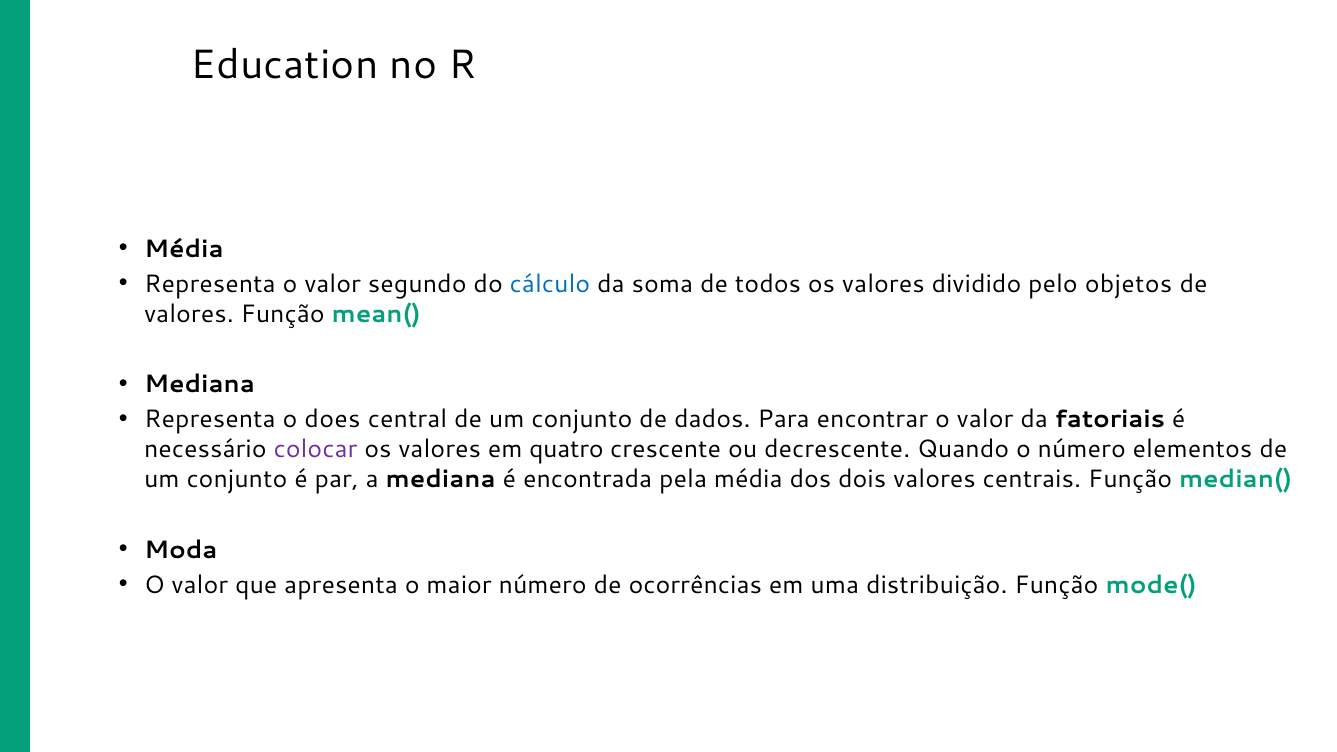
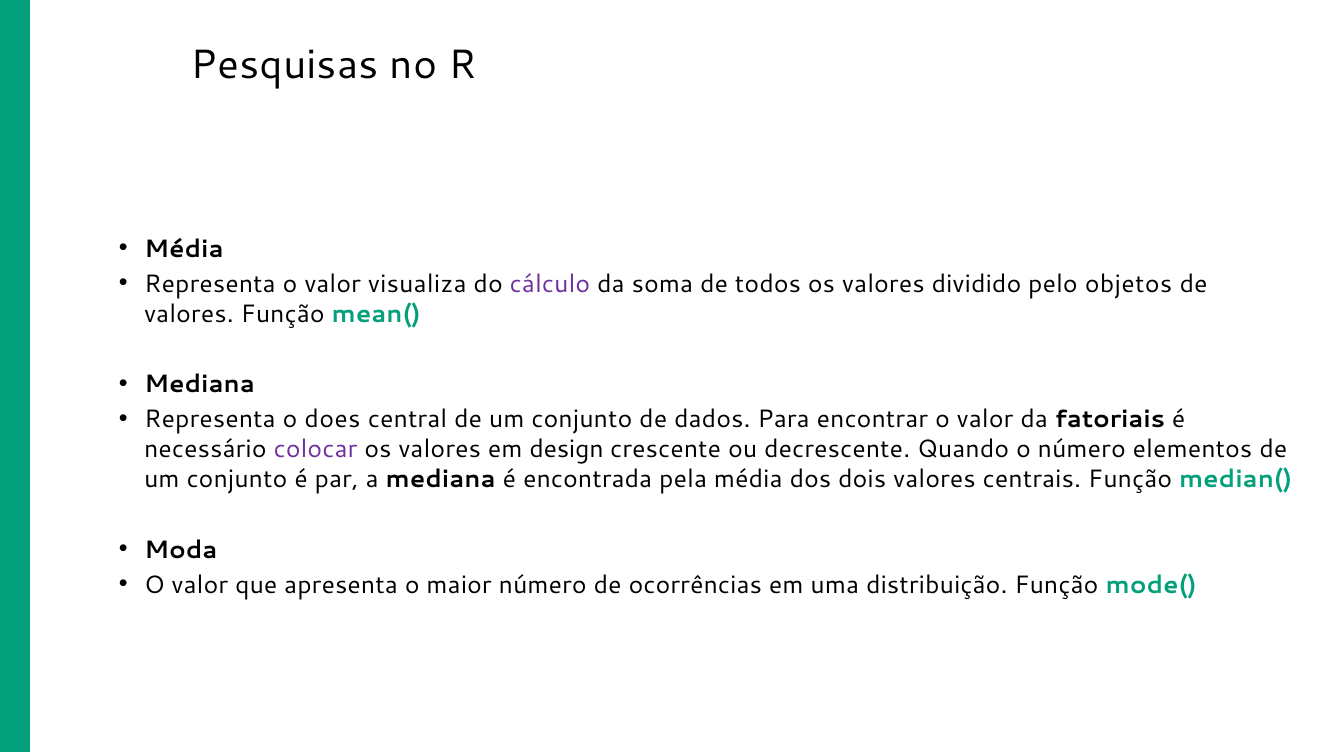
Education: Education -> Pesquisas (285, 65)
segundo: segundo -> visualiza (417, 284)
cálculo colour: blue -> purple (550, 284)
quatro: quatro -> design (566, 450)
